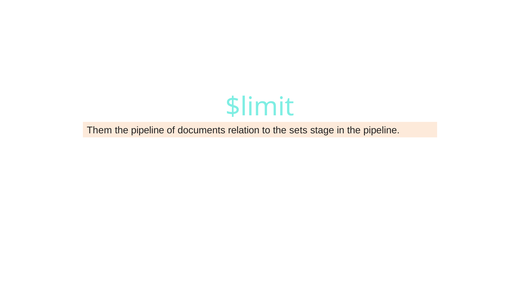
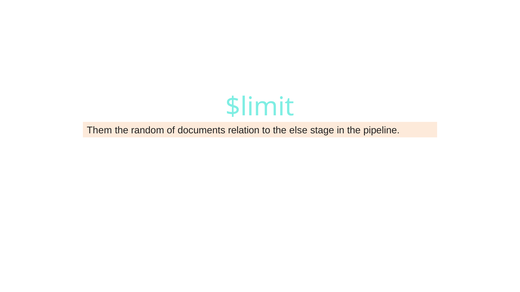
pipeline: pipeline -> random (148, 131)
sets: sets -> else (298, 131)
